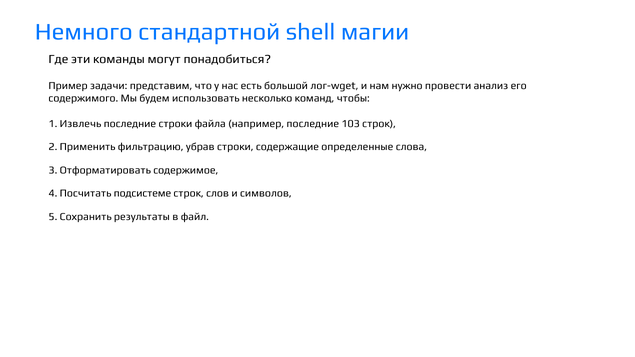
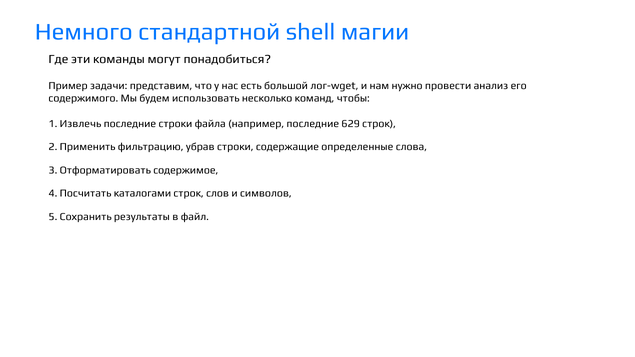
103: 103 -> 629 (351, 124)
подсистеме: подсистеме -> каталогами (142, 194)
